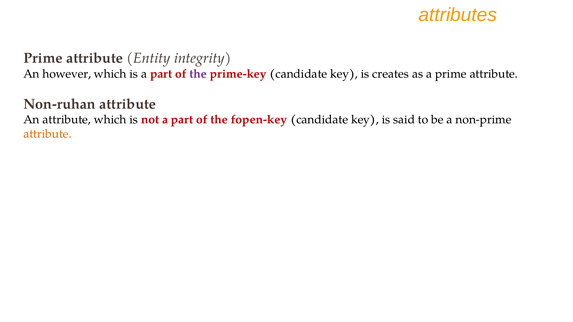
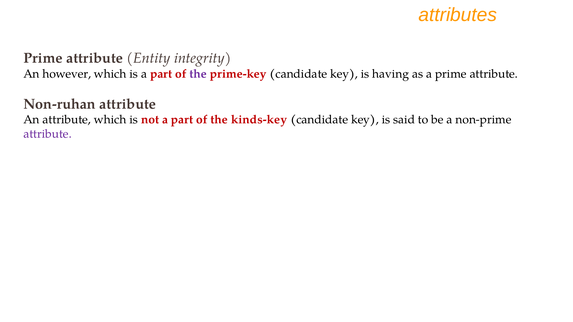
creates: creates -> having (391, 74)
fopen-key: fopen-key -> kinds-key (259, 120)
attribute colour: orange -> purple (48, 134)
